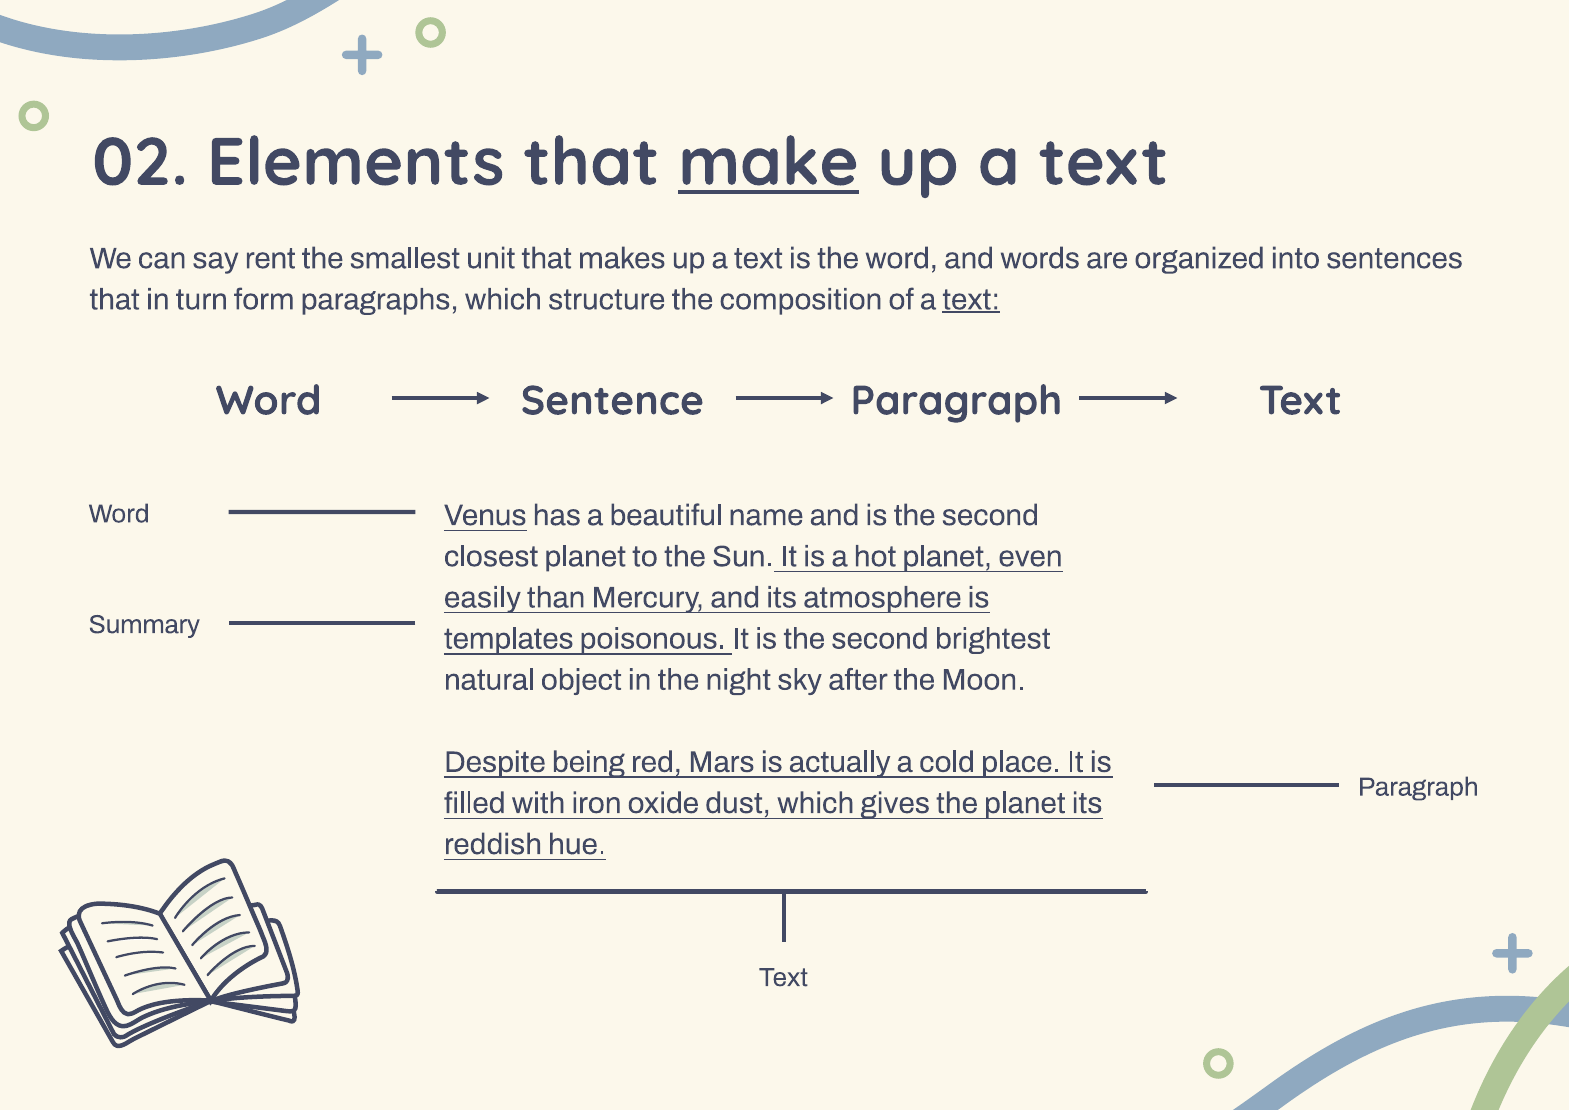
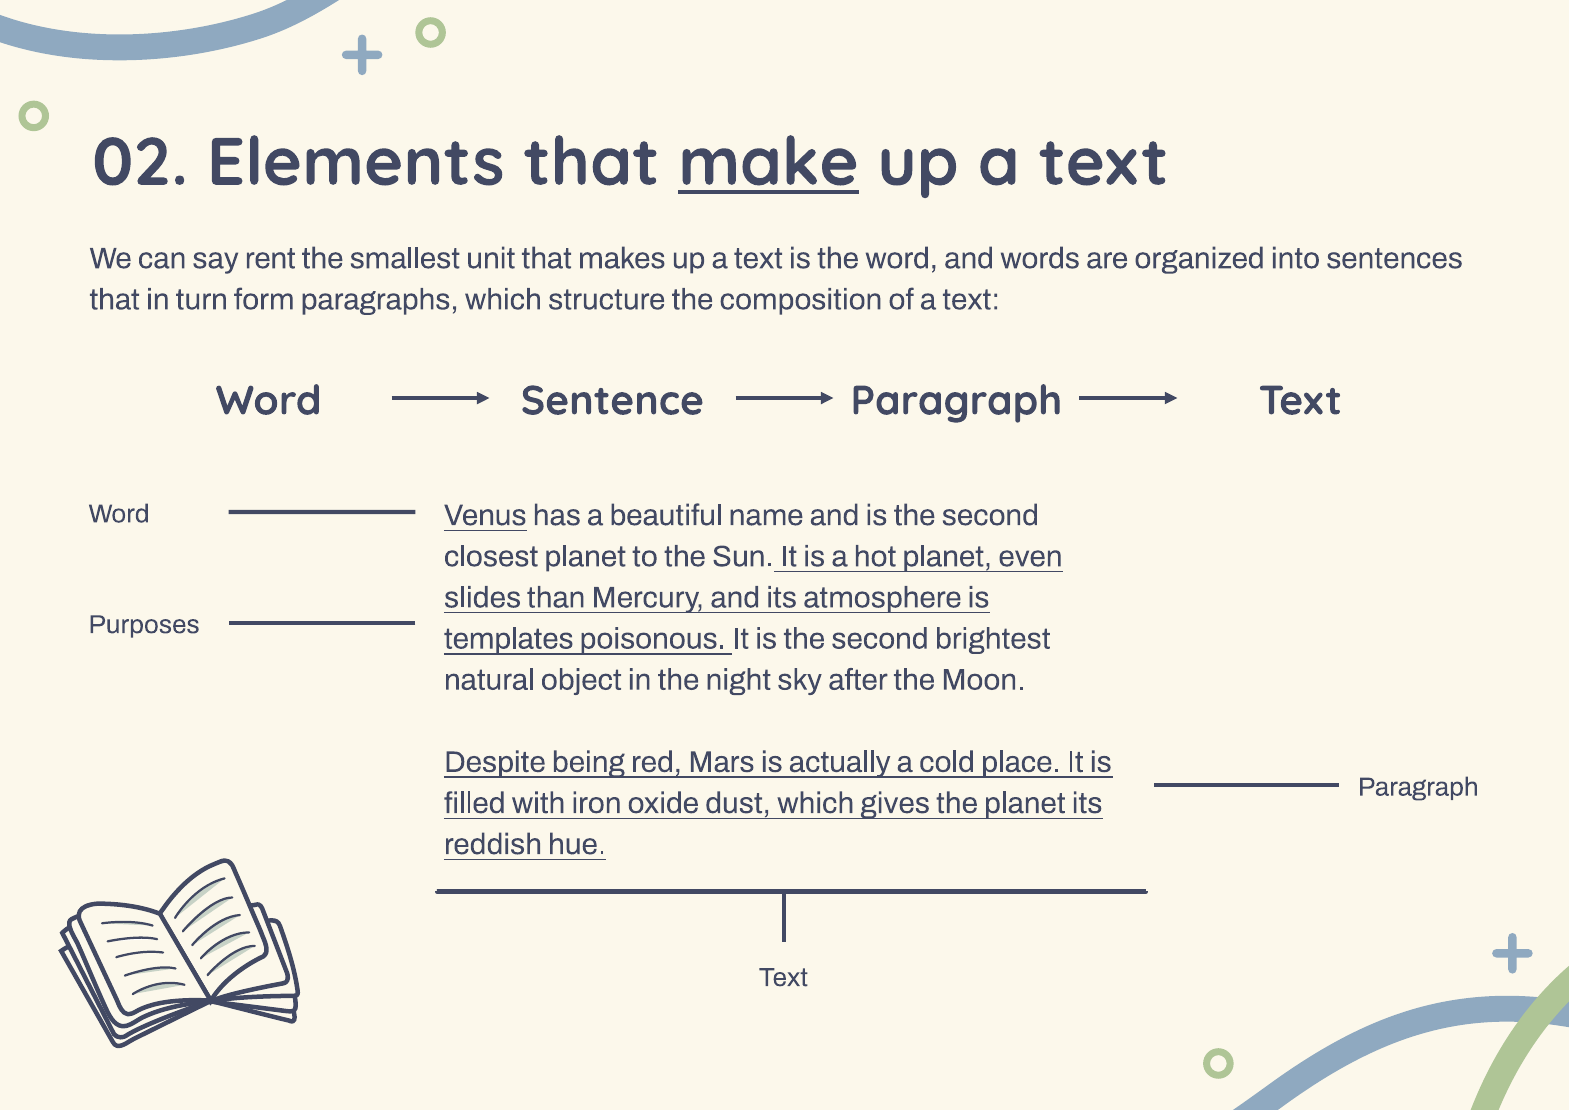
text underline: present -> none (971, 299)
easily: easily -> slides (483, 597)
Summary: Summary -> Purposes (144, 624)
